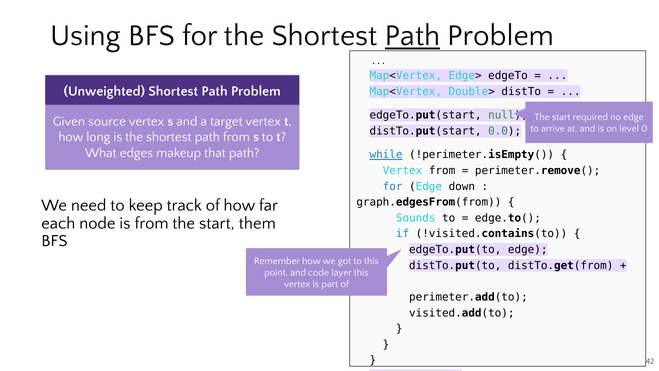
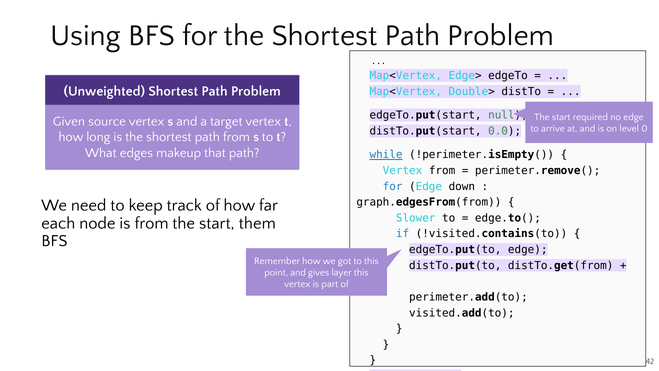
Path underline: present -> none (413, 36)
Sounds: Sounds -> Slower (416, 218)
code: code -> gives (319, 272)
